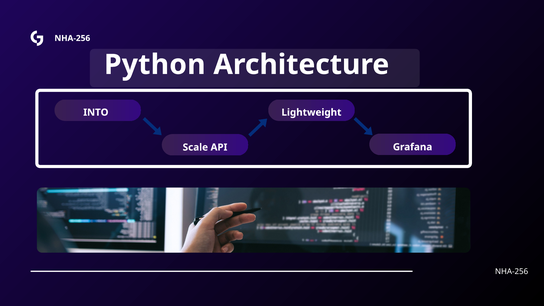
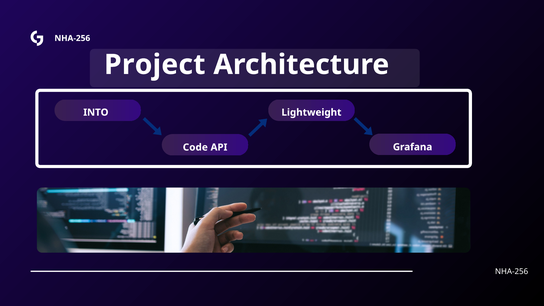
Python: Python -> Project (155, 65)
Scale: Scale -> Code (195, 147)
